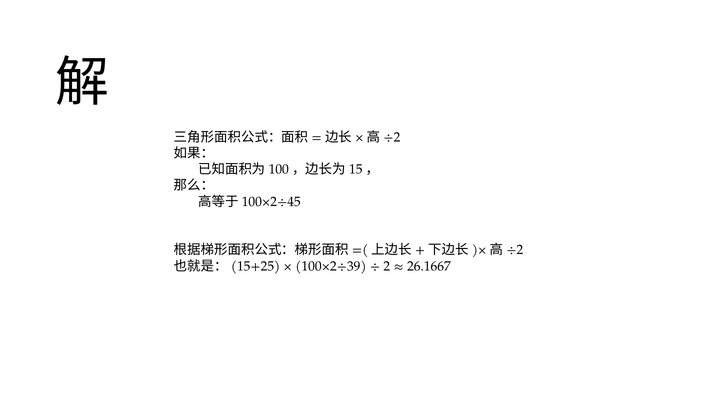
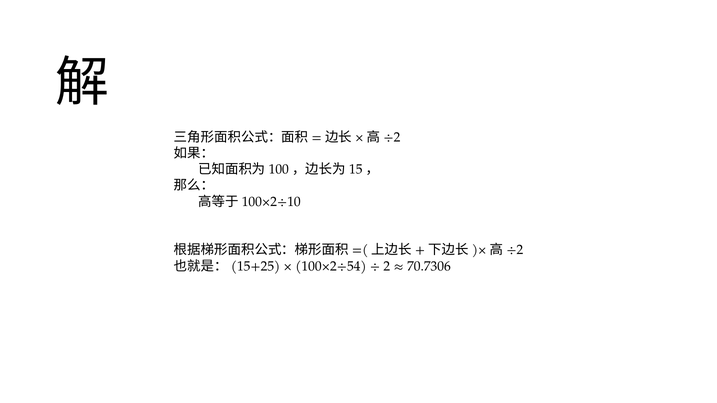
100×2÷45: 100×2÷45 -> 100×2÷10 (271, 202)
100×2÷39: 100×2÷39 -> 100×2÷54 (331, 266)
26.1667: 26.1667 -> 70.7306 (429, 266)
